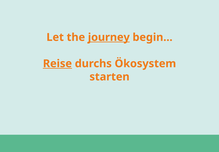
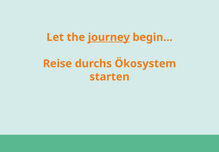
Reise underline: present -> none (57, 63)
